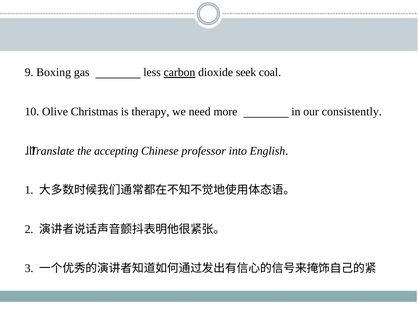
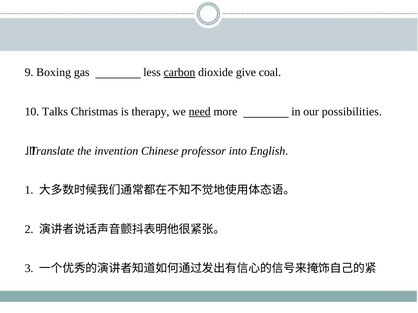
seek: seek -> give (246, 72)
Olive: Olive -> Talks (55, 112)
need underline: none -> present (200, 112)
consistently: consistently -> possibilities (352, 112)
accepting: accepting -> invention (116, 151)
